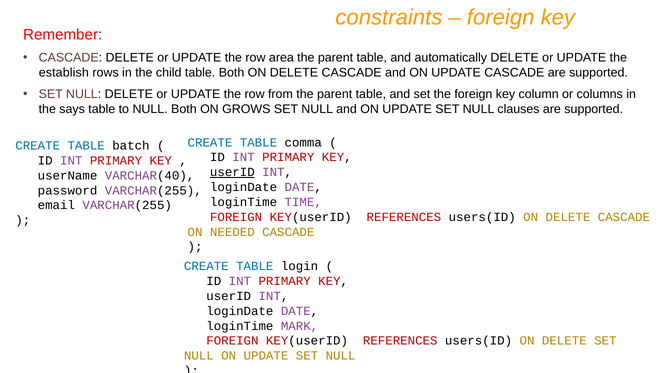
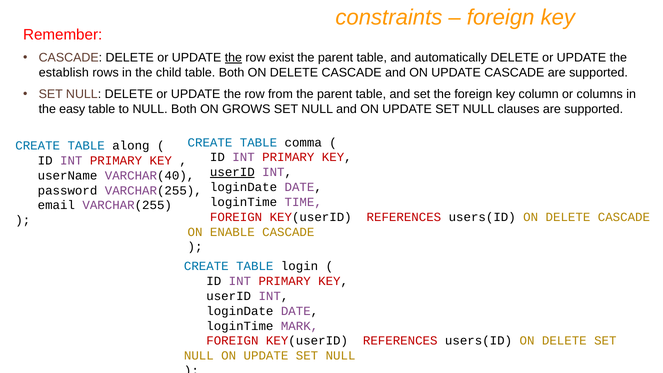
the underline: none -> present (233, 58)
area: area -> exist (281, 58)
says: says -> easy (72, 109)
batch: batch -> along (131, 146)
NEEDED: NEEDED -> ENABLE (232, 232)
